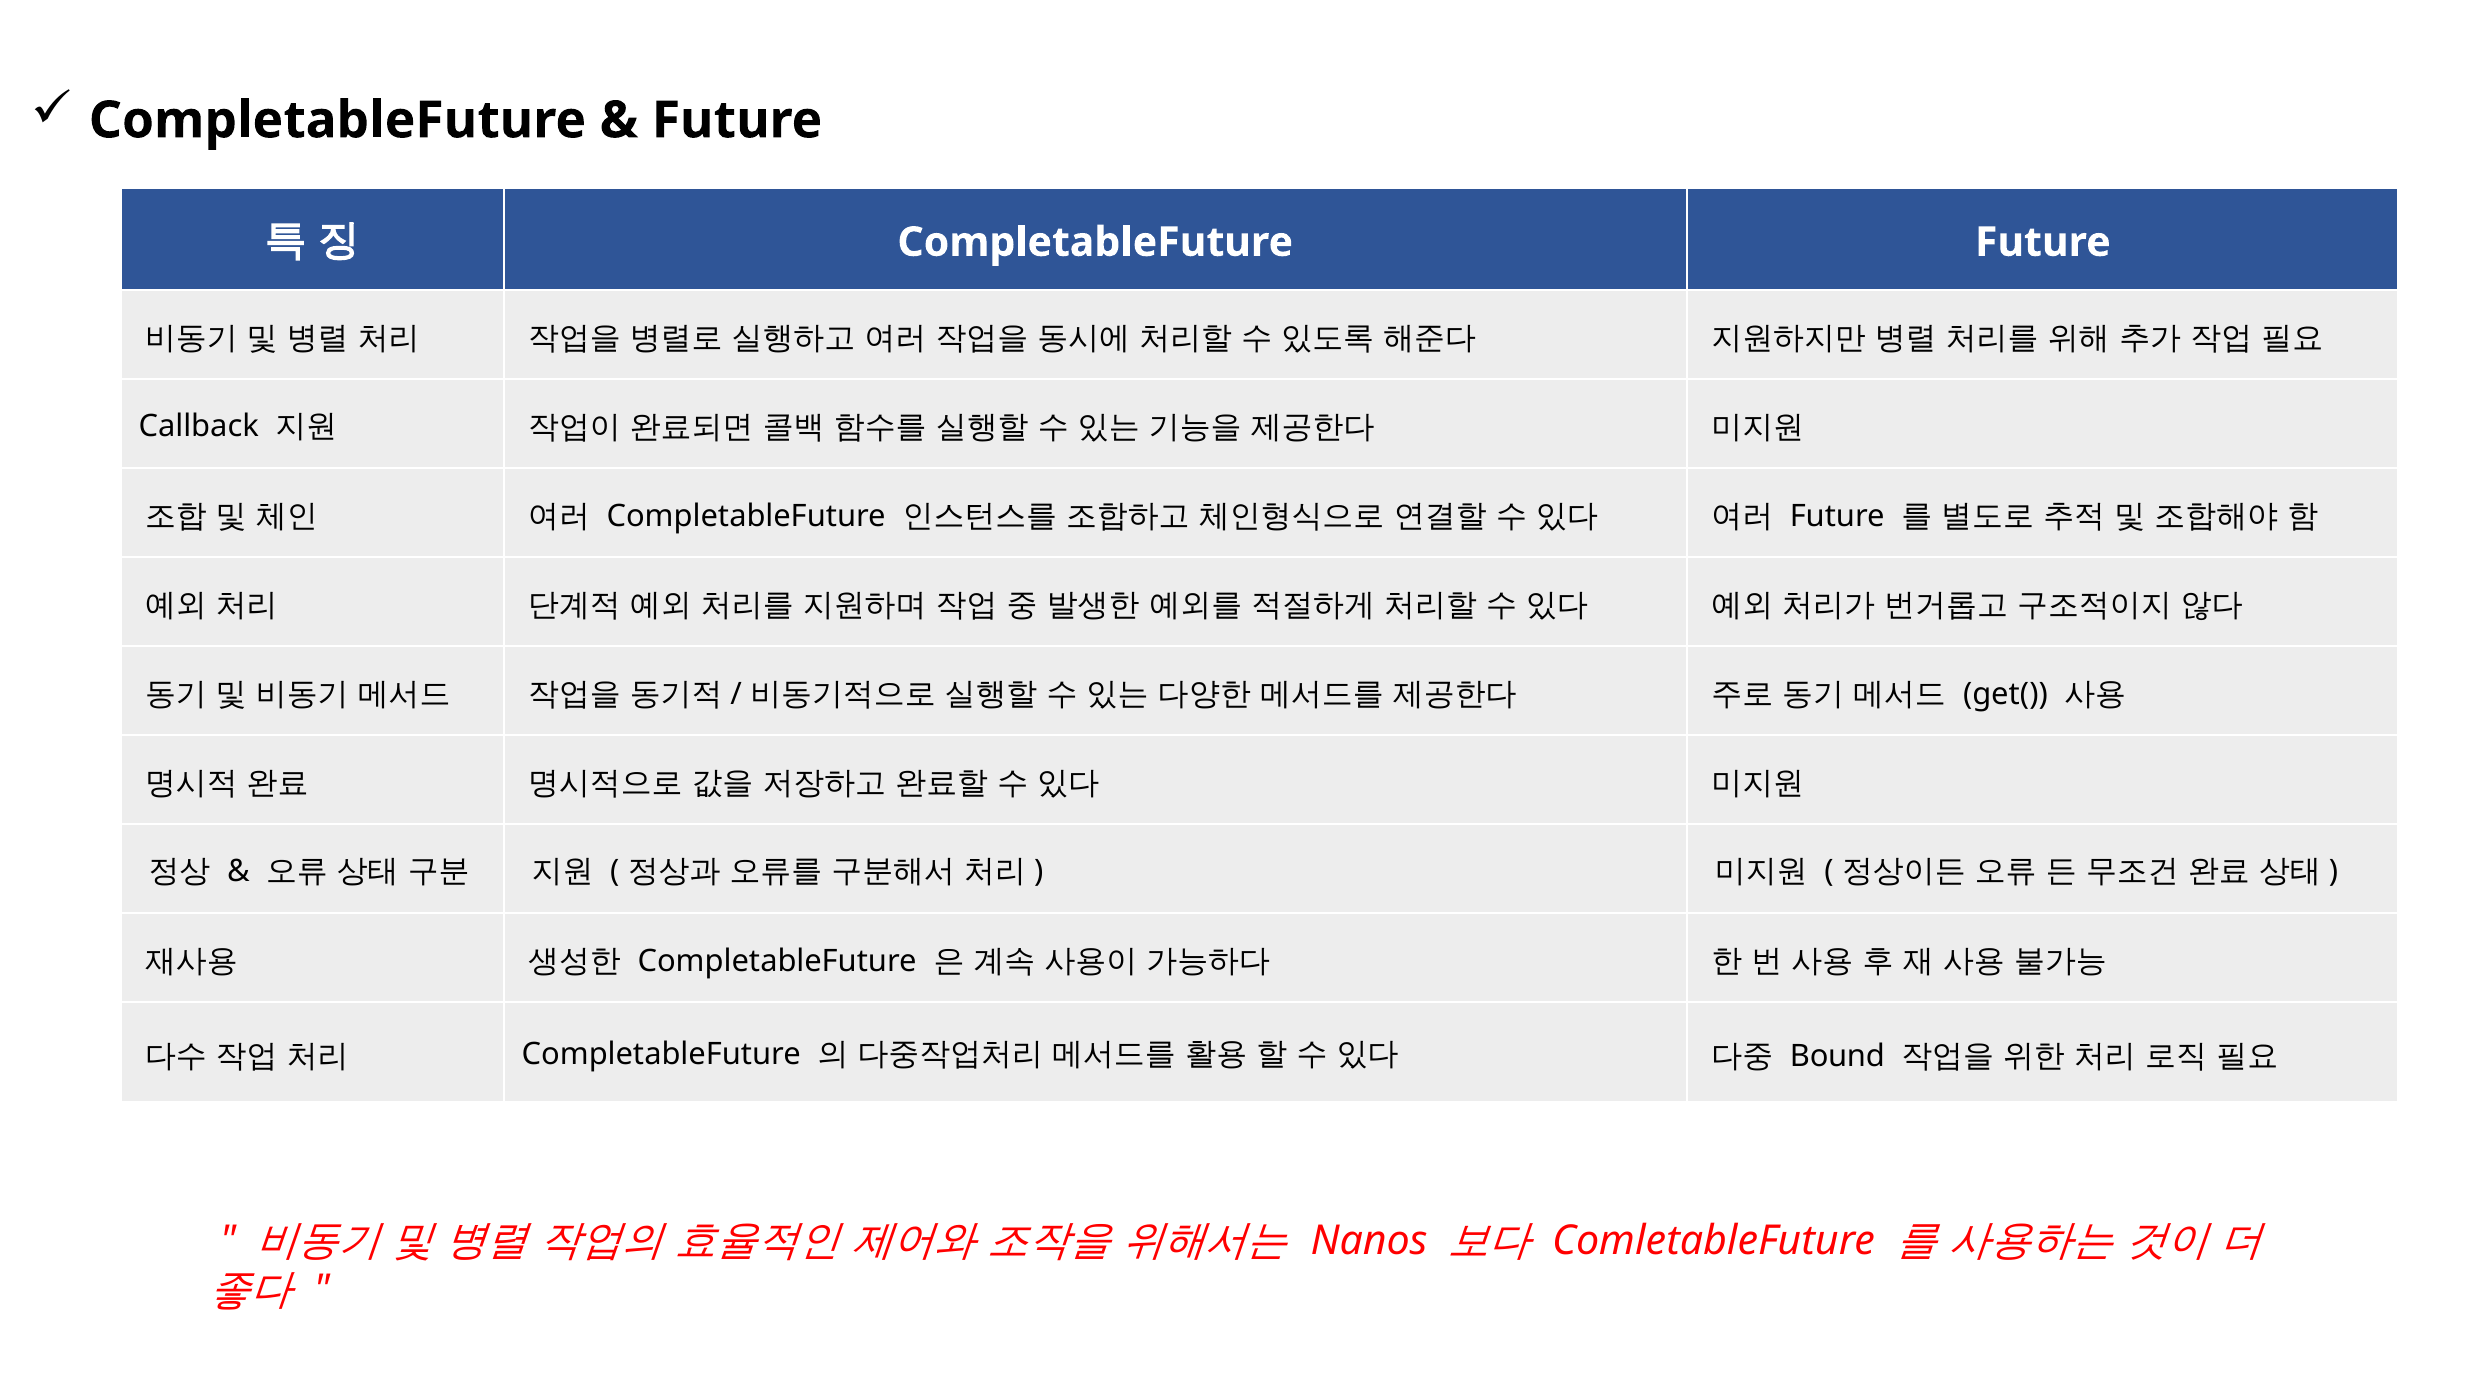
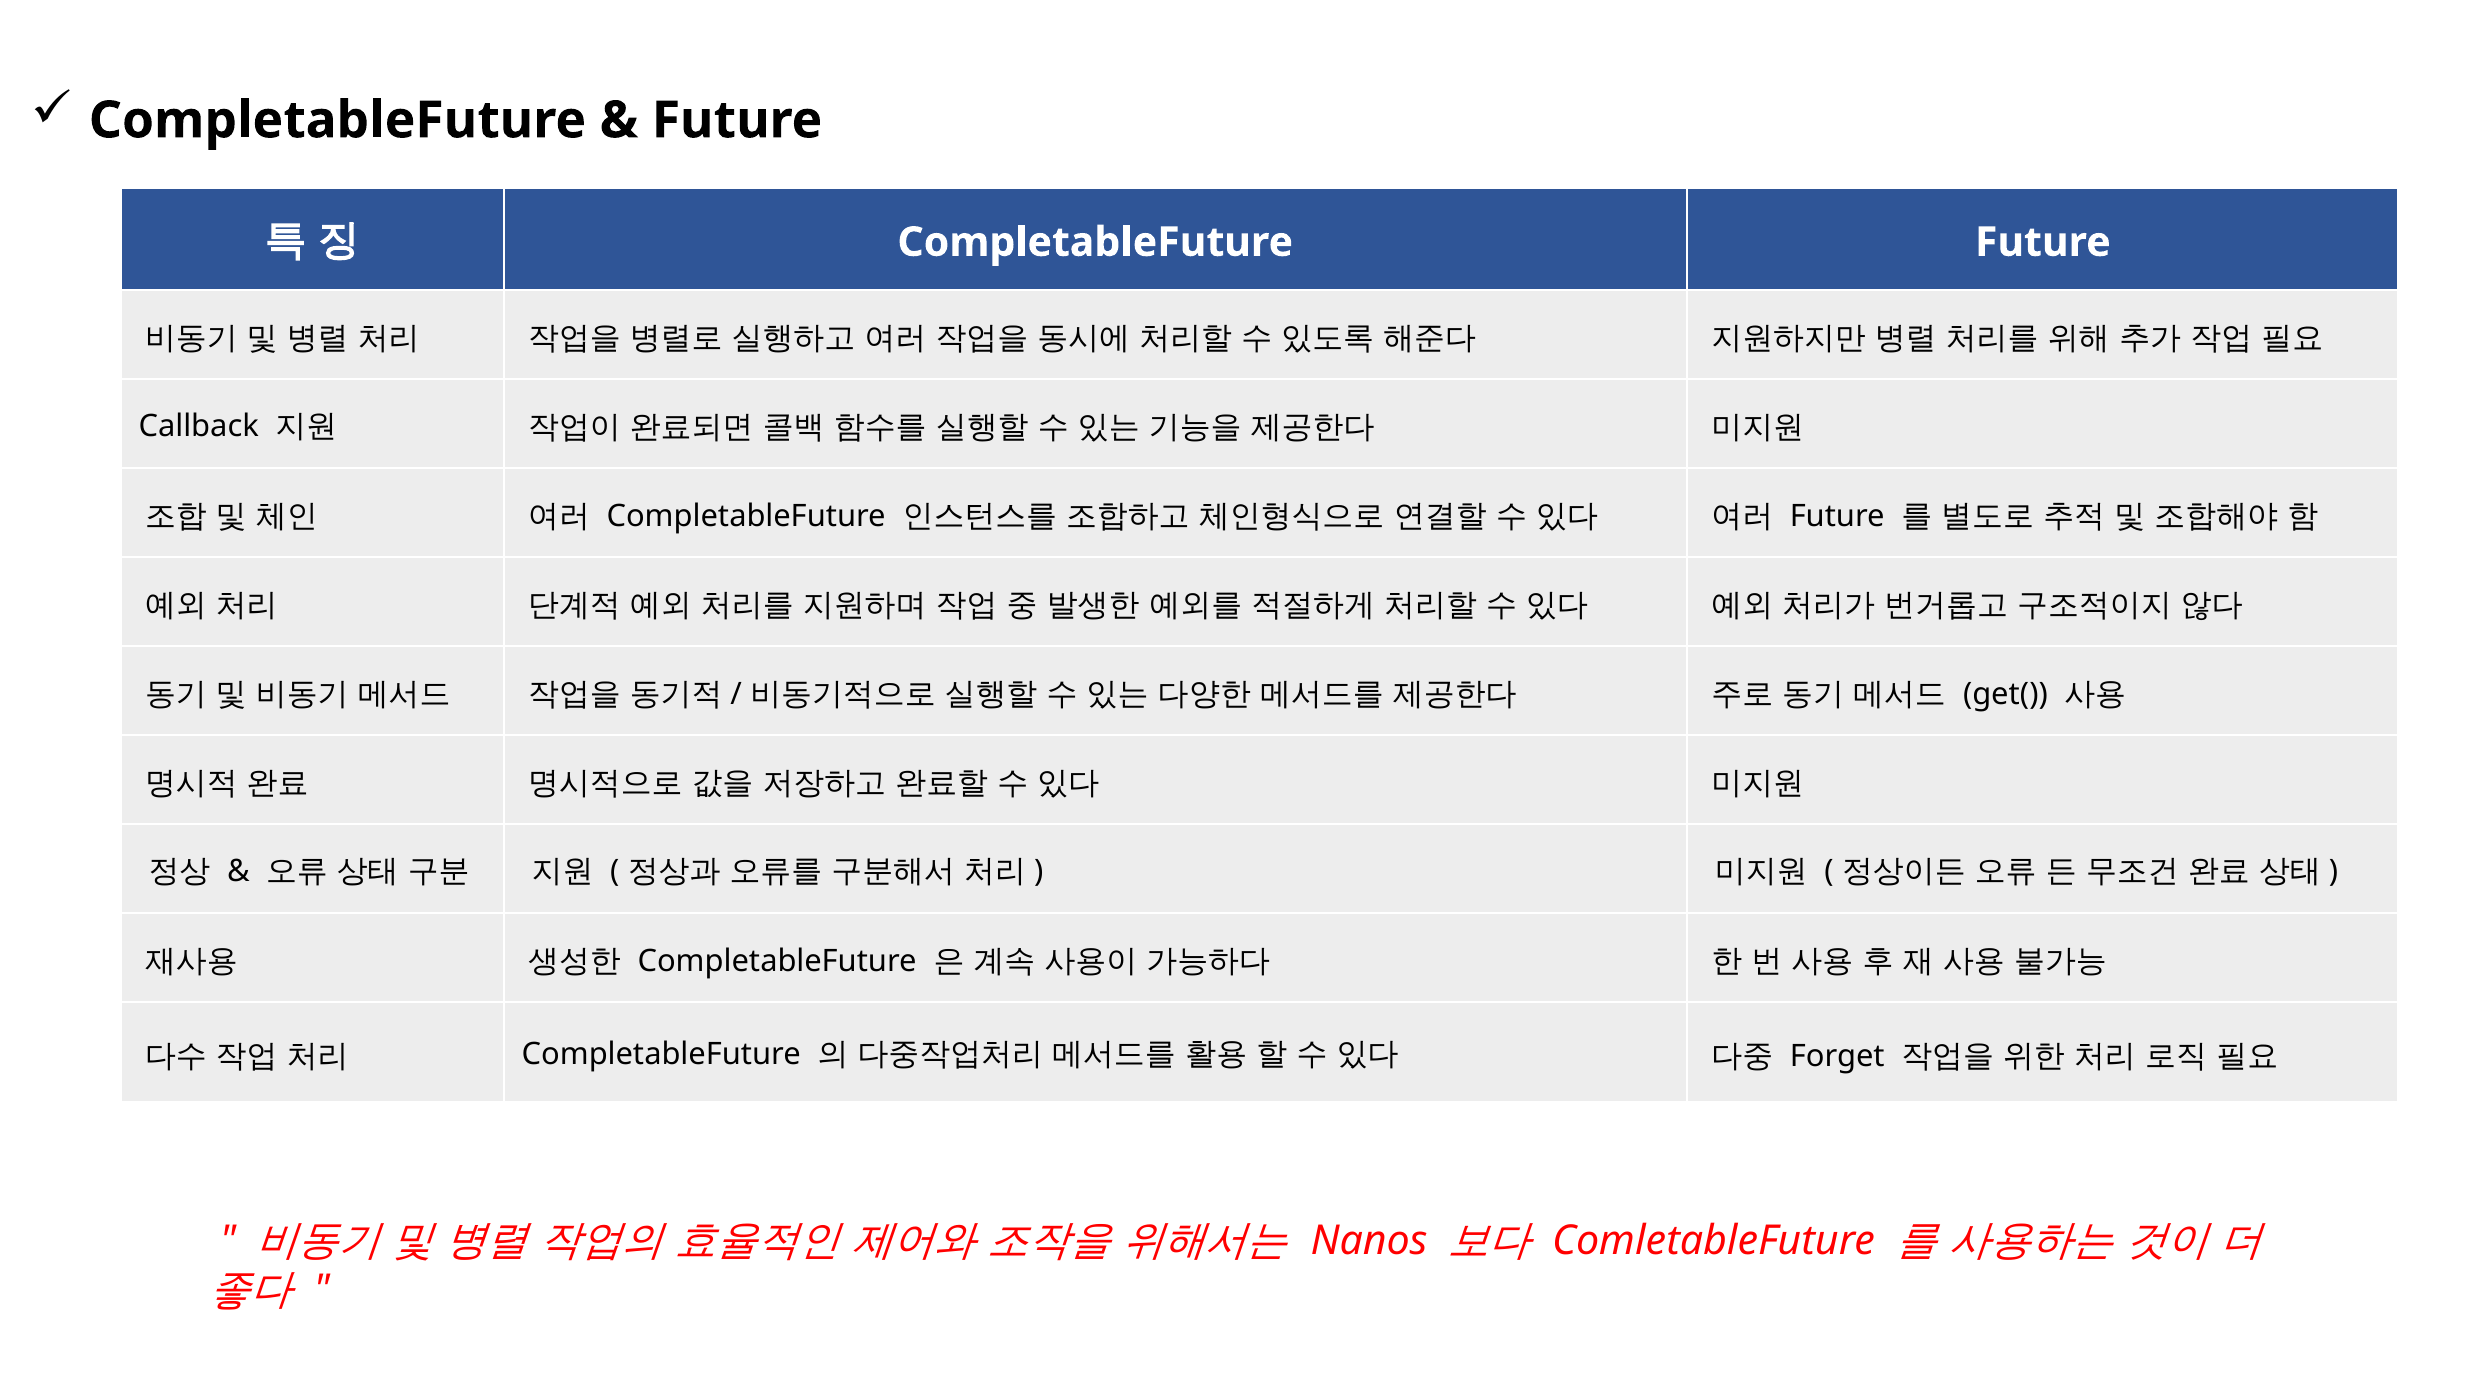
Bound: Bound -> Forget (1837, 1056)
